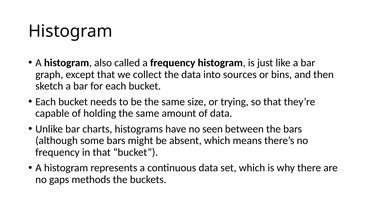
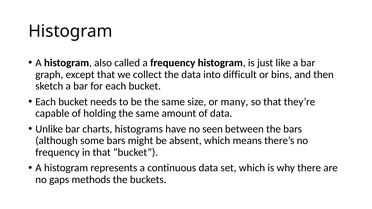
sources: sources -> difficult (240, 75)
trying: trying -> many (234, 102)
